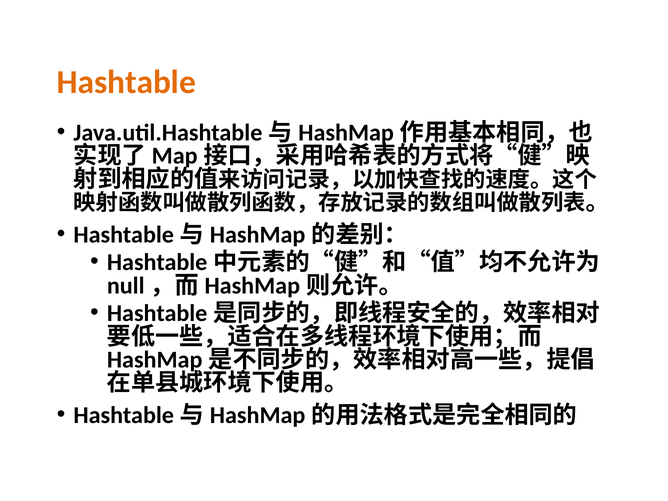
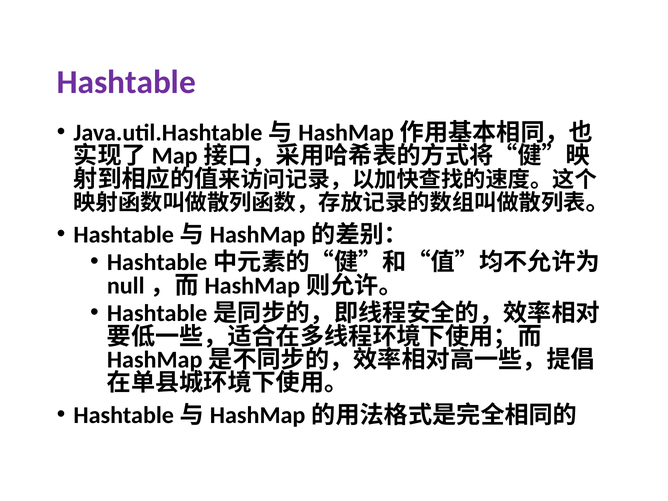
Hashtable colour: orange -> purple (126, 82)
